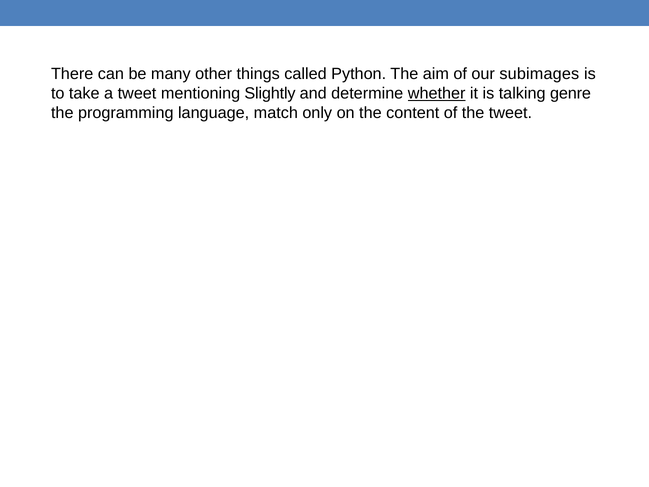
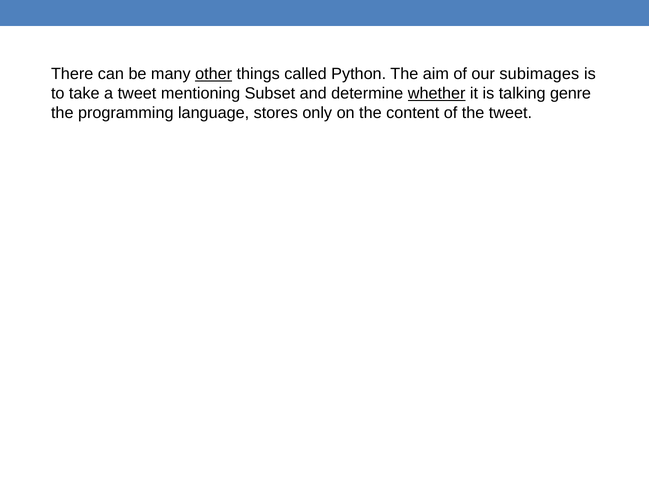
other underline: none -> present (214, 74)
Slightly: Slightly -> Subset (270, 94)
match: match -> stores (276, 113)
